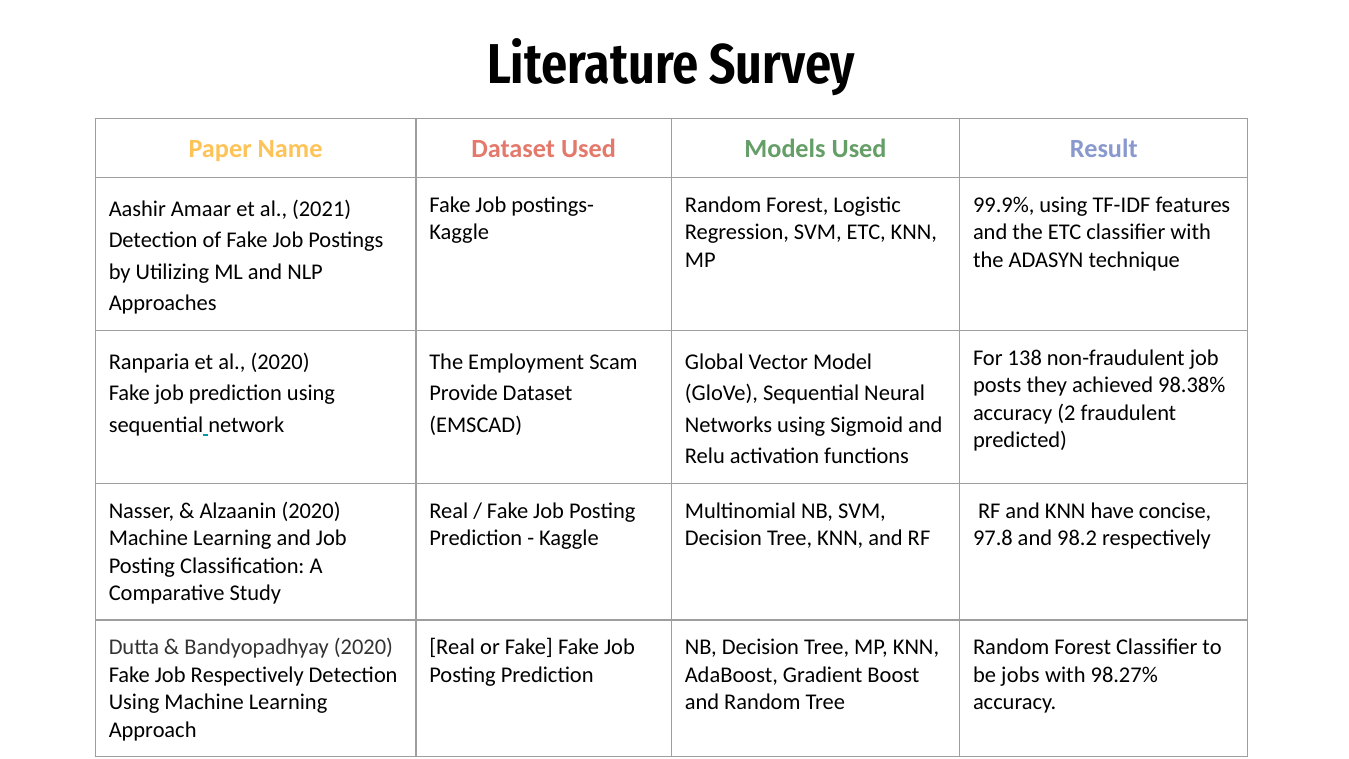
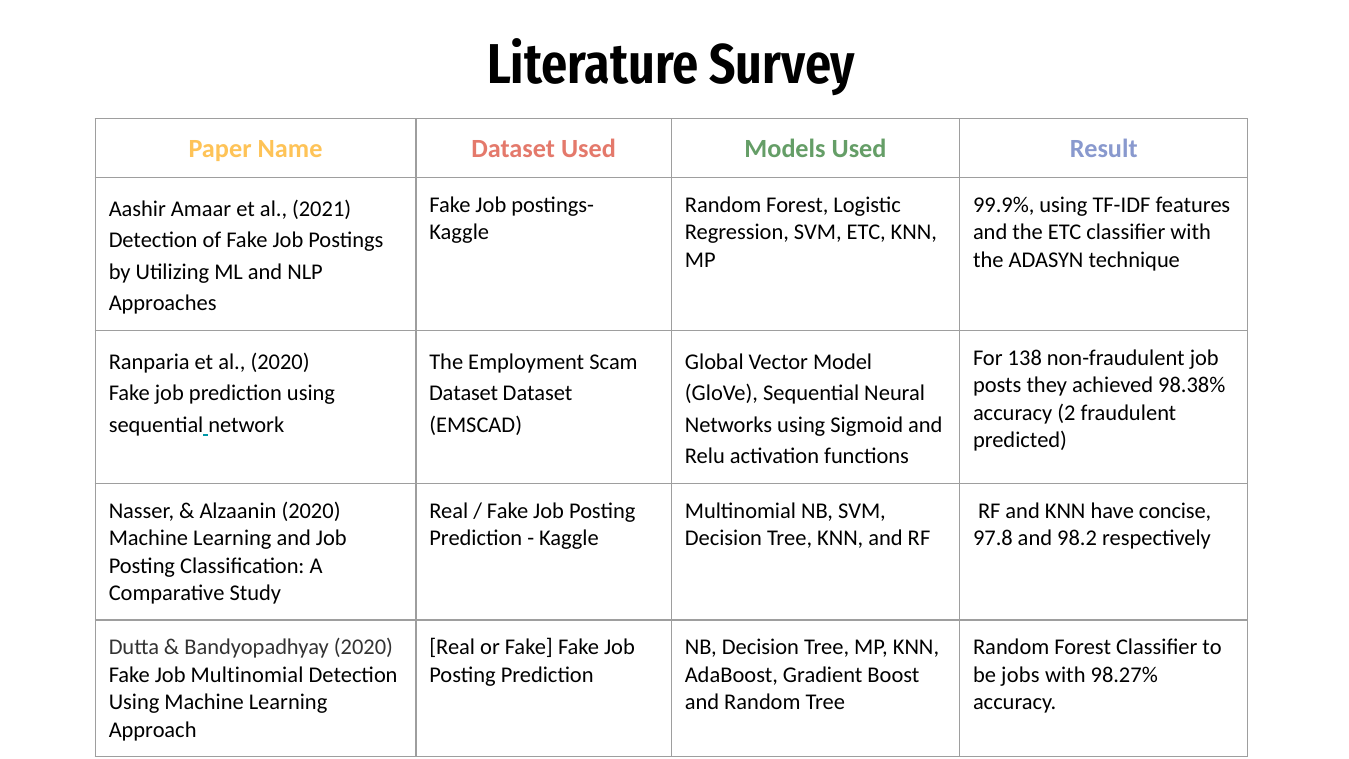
Provide: Provide -> Dataset (464, 393)
Job Respectively: Respectively -> Multinomial (247, 675)
